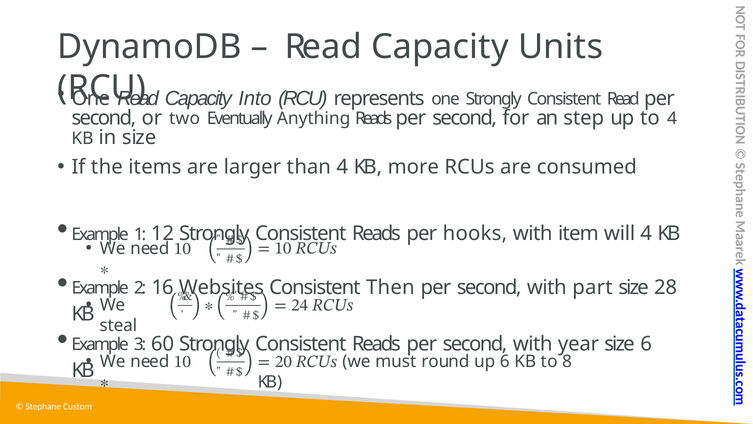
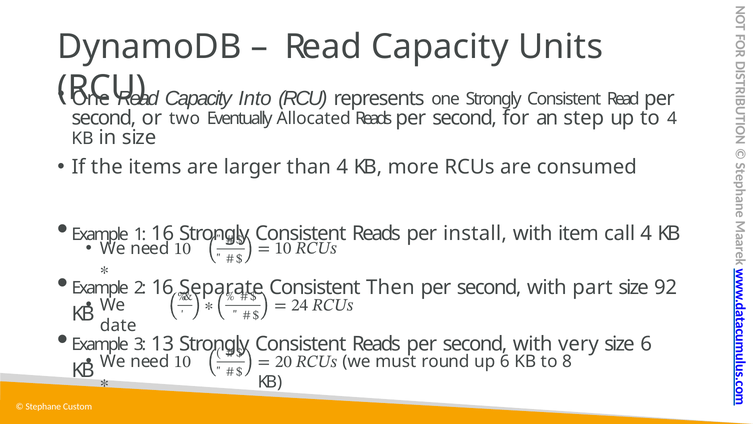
Anything: Anything -> Allocated (314, 119)
1 12: 12 -> 16 (163, 233)
hooks: hooks -> install (475, 233)
will: will -> call (620, 233)
Websites: Websites -> Separate (221, 287)
28: 28 -> 92 (666, 287)
steal: steal -> date (118, 325)
60: 60 -> 13 (163, 344)
year: year -> very (578, 344)
